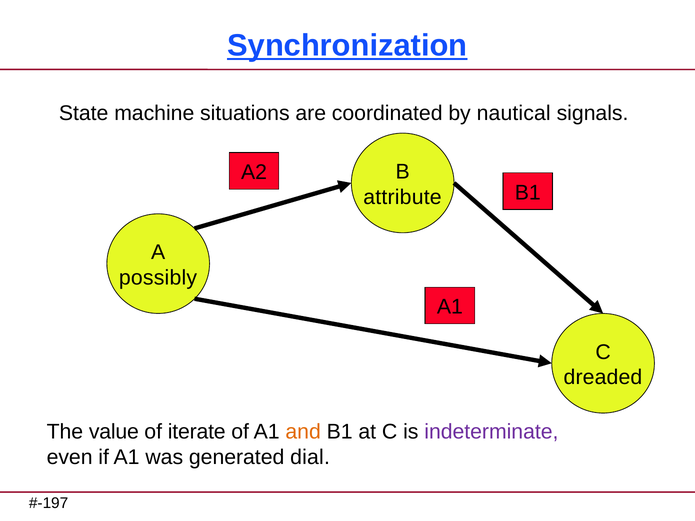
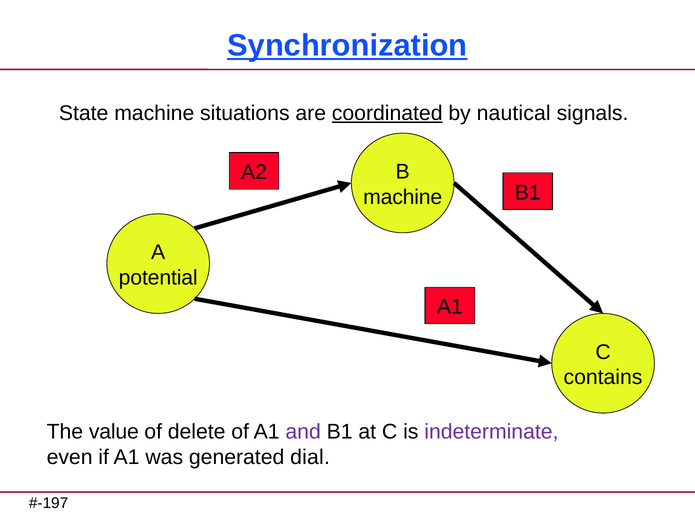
coordinated underline: none -> present (387, 113)
attribute: attribute -> machine (403, 197)
possibly: possibly -> potential (158, 278)
dreaded: dreaded -> contains (603, 378)
iterate: iterate -> delete (197, 432)
and colour: orange -> purple (303, 432)
